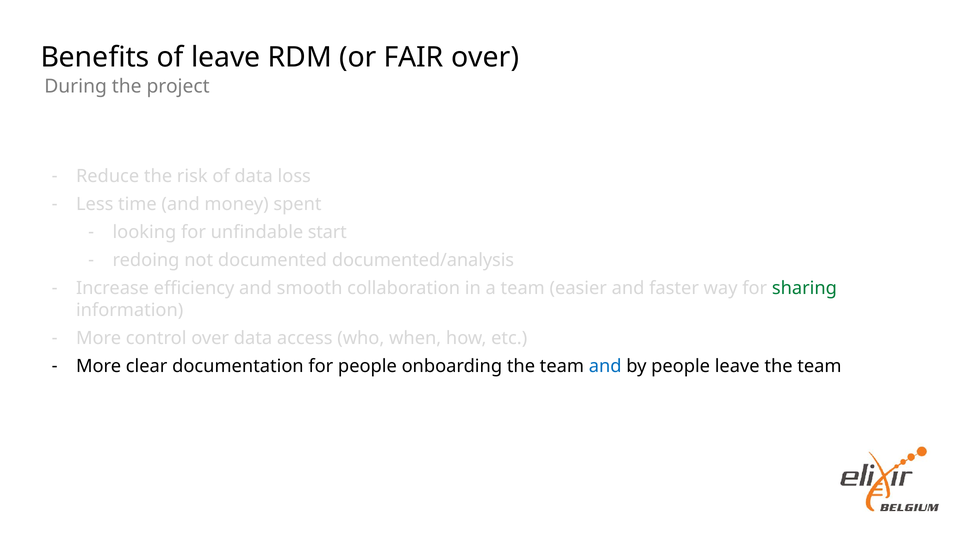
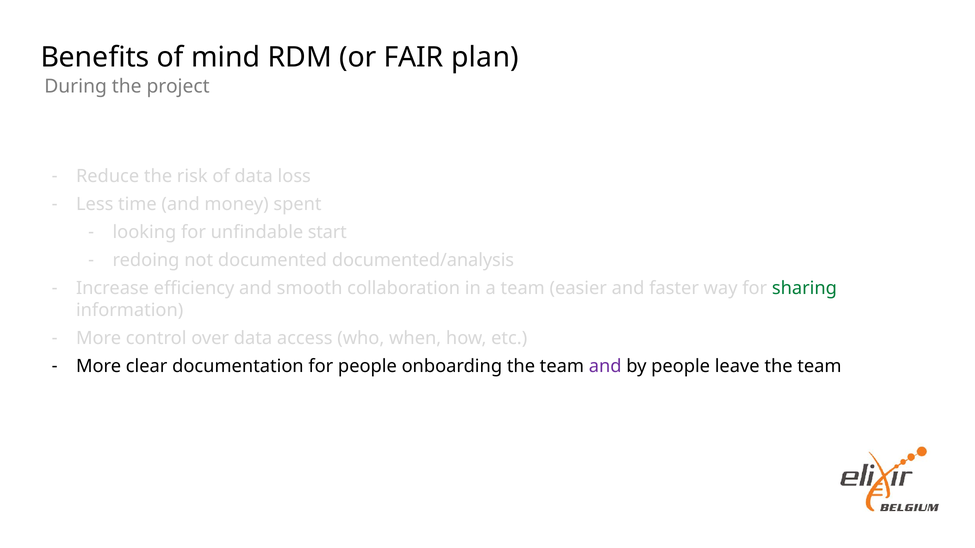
of leave: leave -> mind (226, 57)
FAIR over: over -> plan (485, 57)
and colour: blue -> purple (605, 366)
